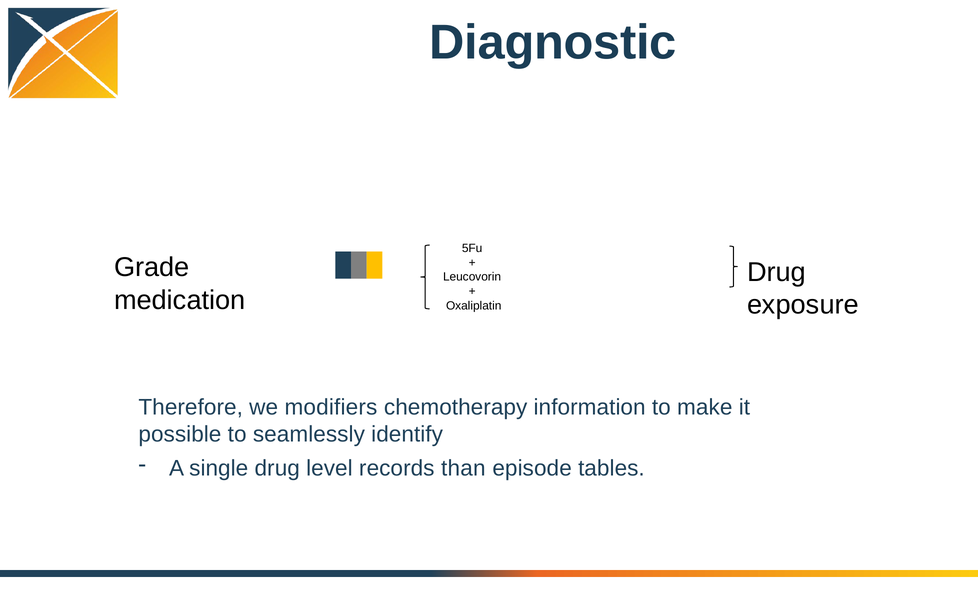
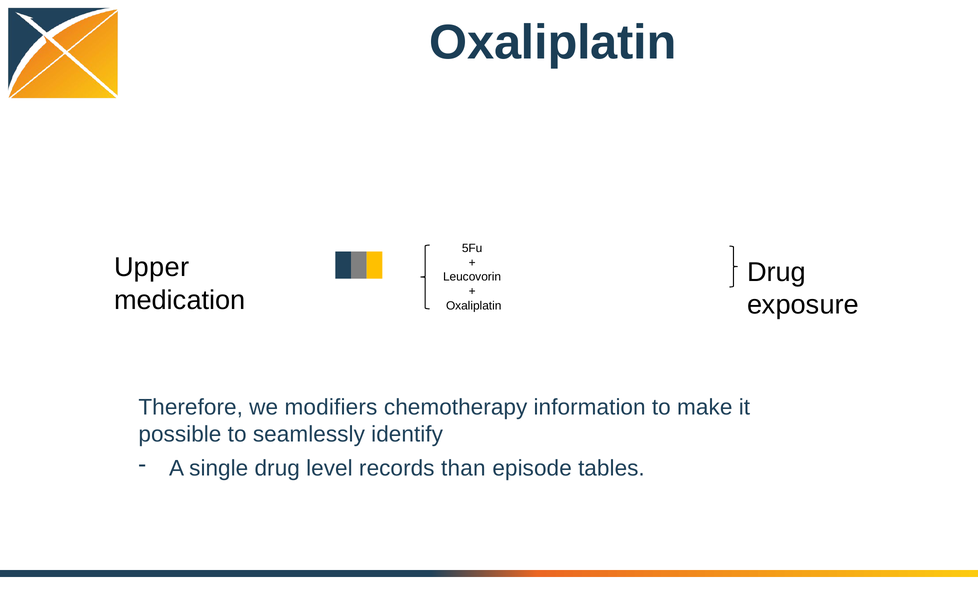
Diagnostic: Diagnostic -> Oxaliplatin (553, 43)
Grade: Grade -> Upper (152, 268)
